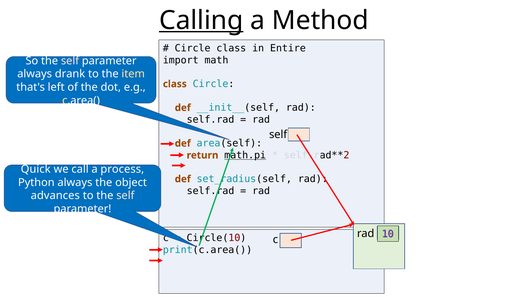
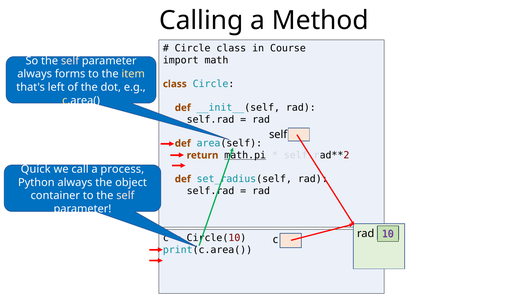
Calling underline: present -> none (201, 20)
Entire: Entire -> Course (288, 48)
drank: drank -> forms (70, 74)
advances: advances -> container (55, 196)
